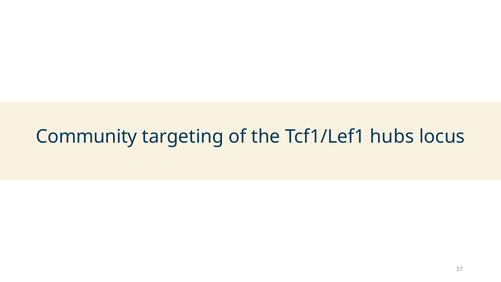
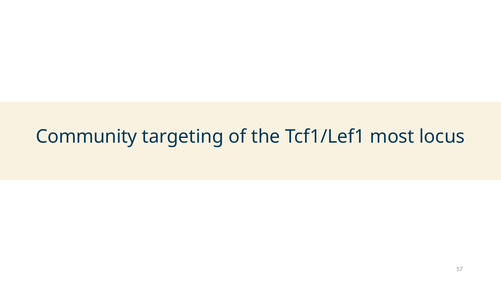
hubs: hubs -> most (392, 136)
